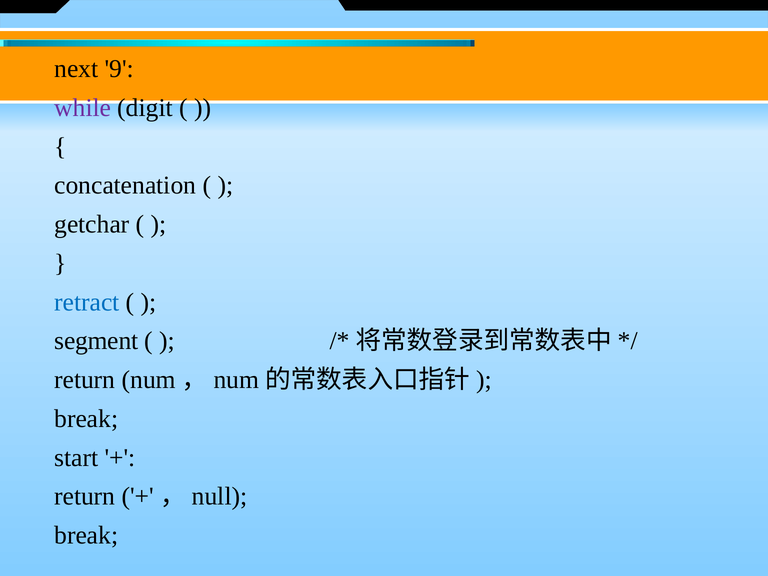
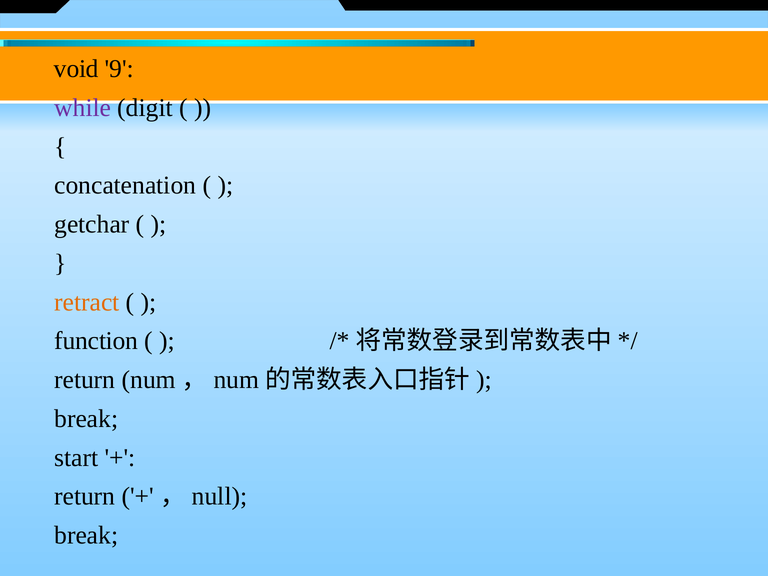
next: next -> void (76, 69)
retract colour: blue -> orange (87, 302)
segment: segment -> function (96, 341)
